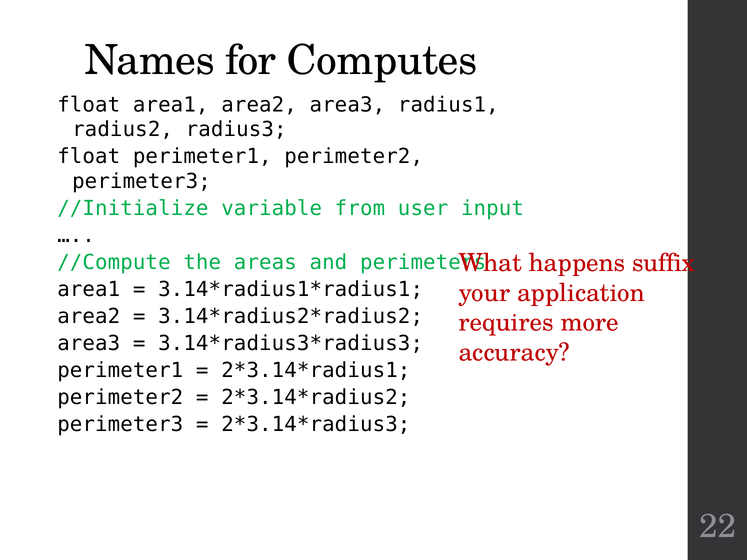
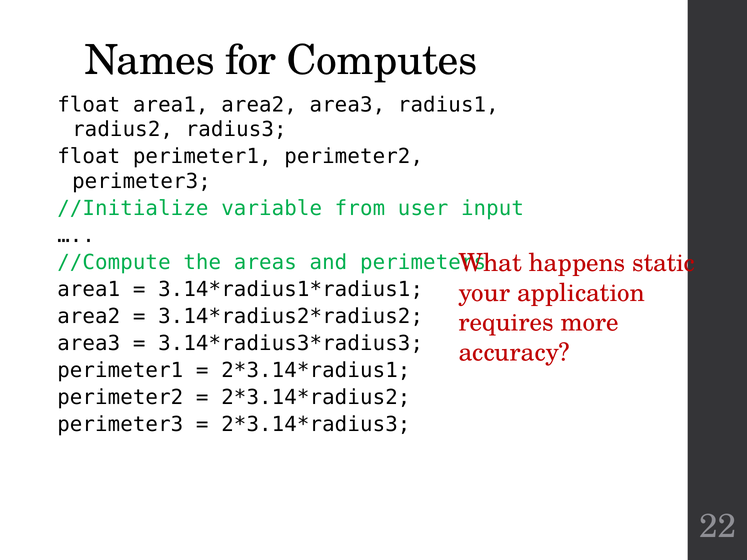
suffix: suffix -> static (664, 263)
